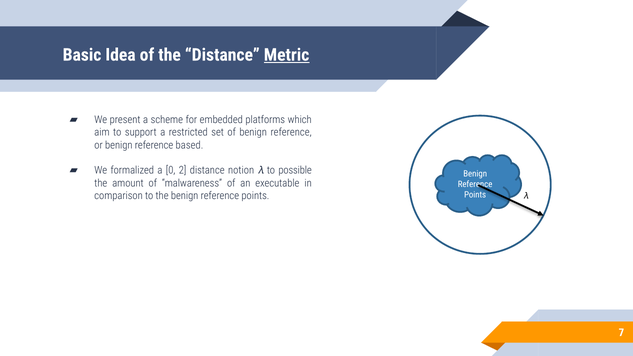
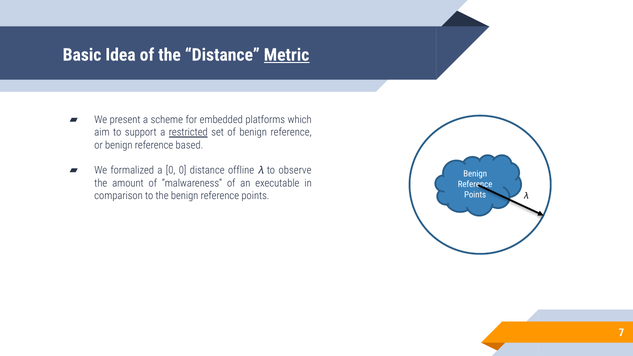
restricted underline: none -> present (188, 133)
0 2: 2 -> 0 (183, 170)
notion: notion -> offline (241, 170)
possible: possible -> observe (295, 170)
